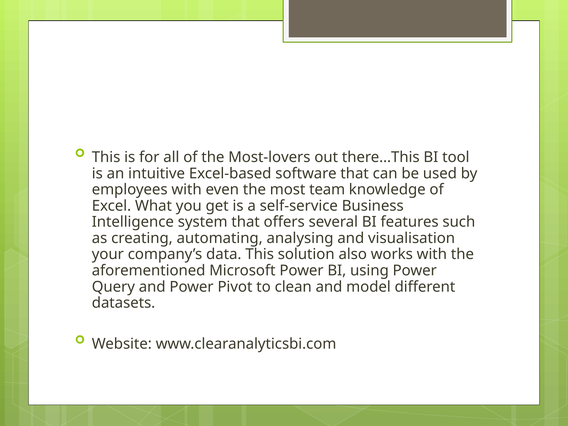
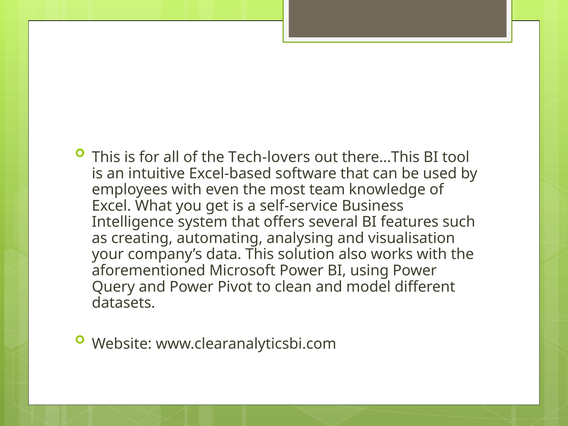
Most-lovers: Most-lovers -> Tech-lovers (269, 157)
